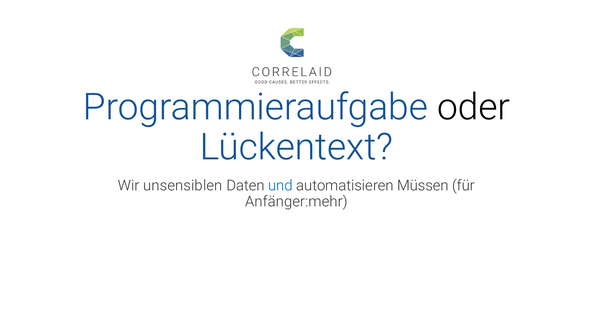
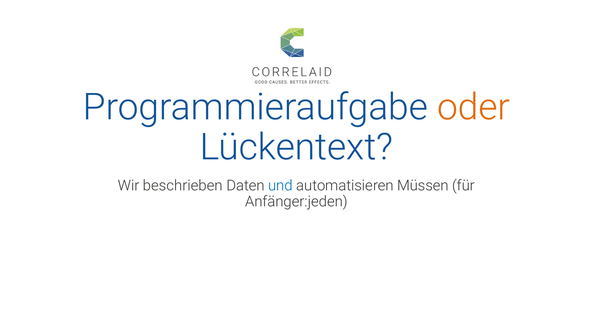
oder colour: black -> orange (474, 107)
unsensiblen: unsensiblen -> beschrieben (183, 186)
Anfänger:mehr: Anfänger:mehr -> Anfänger:jeden (296, 202)
